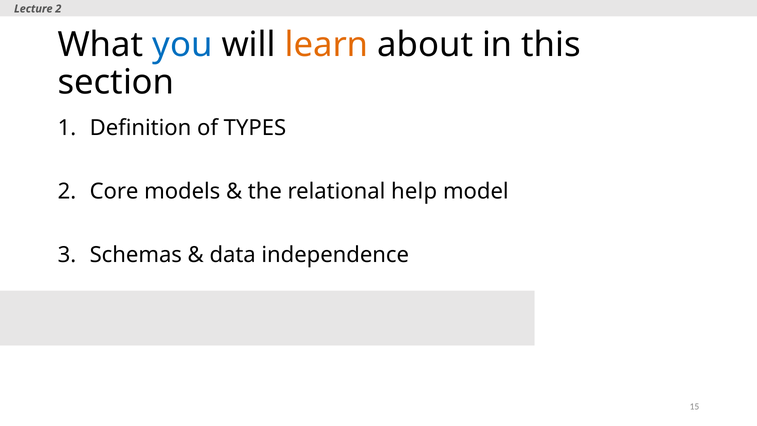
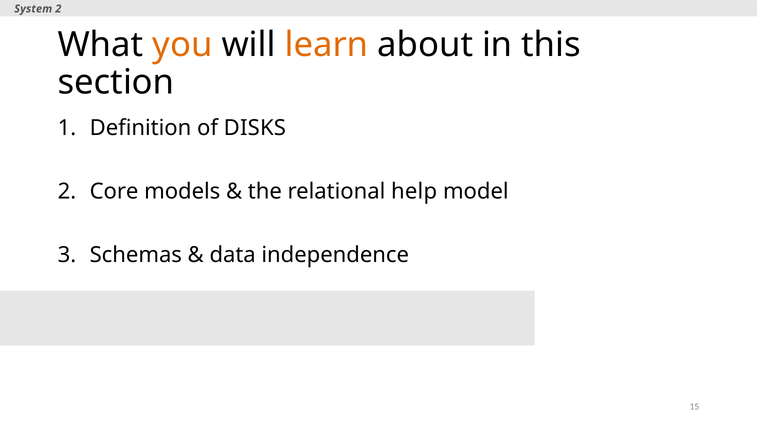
Lecture: Lecture -> System (33, 9)
you colour: blue -> orange (182, 45)
TYPES: TYPES -> DISKS (255, 128)
